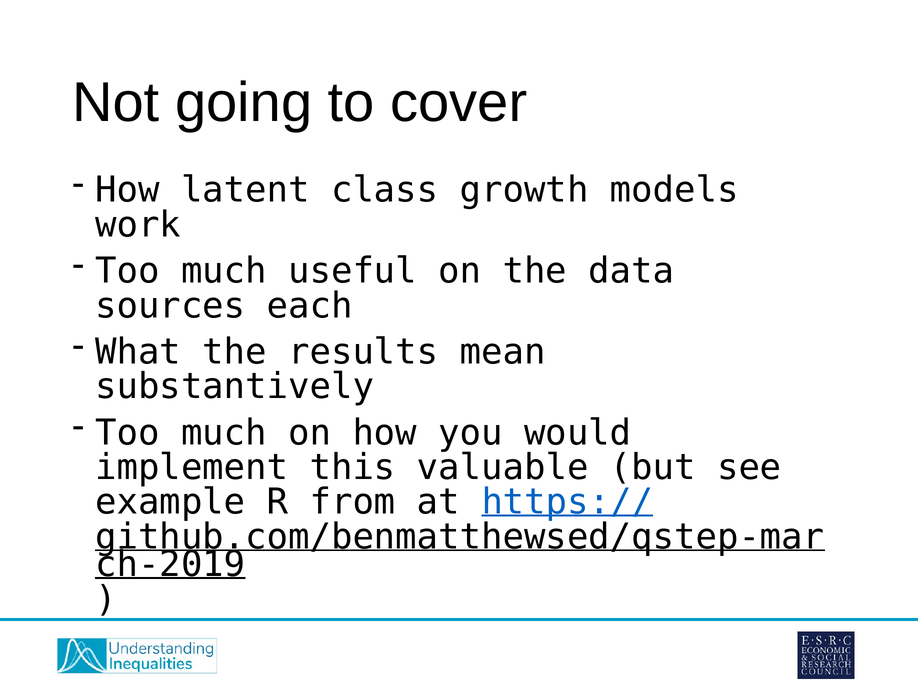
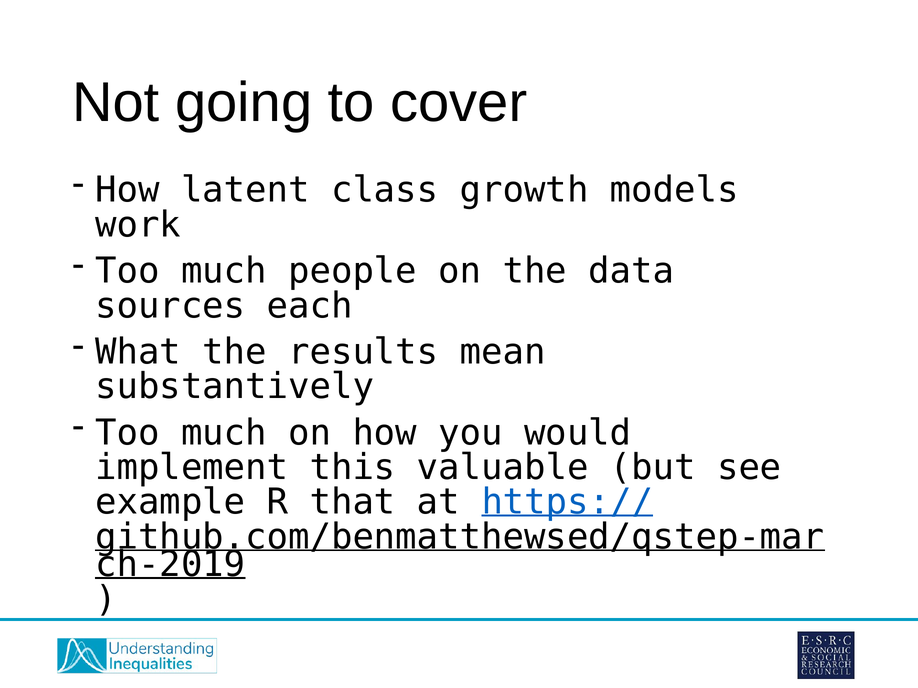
useful: useful -> people (353, 271)
from: from -> that (353, 503)
